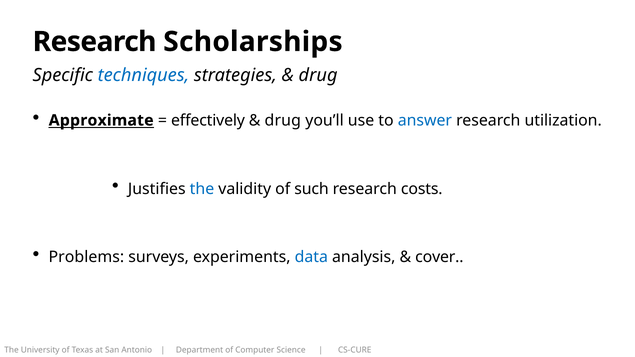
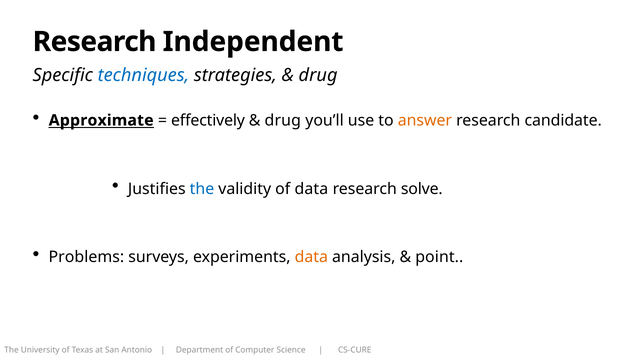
Scholarships: Scholarships -> Independent (253, 42)
answer colour: blue -> orange (425, 120)
utilization: utilization -> candidate (563, 120)
of such: such -> data (311, 189)
costs: costs -> solve (422, 189)
data colour: blue -> orange (311, 257)
cover: cover -> point (439, 257)
